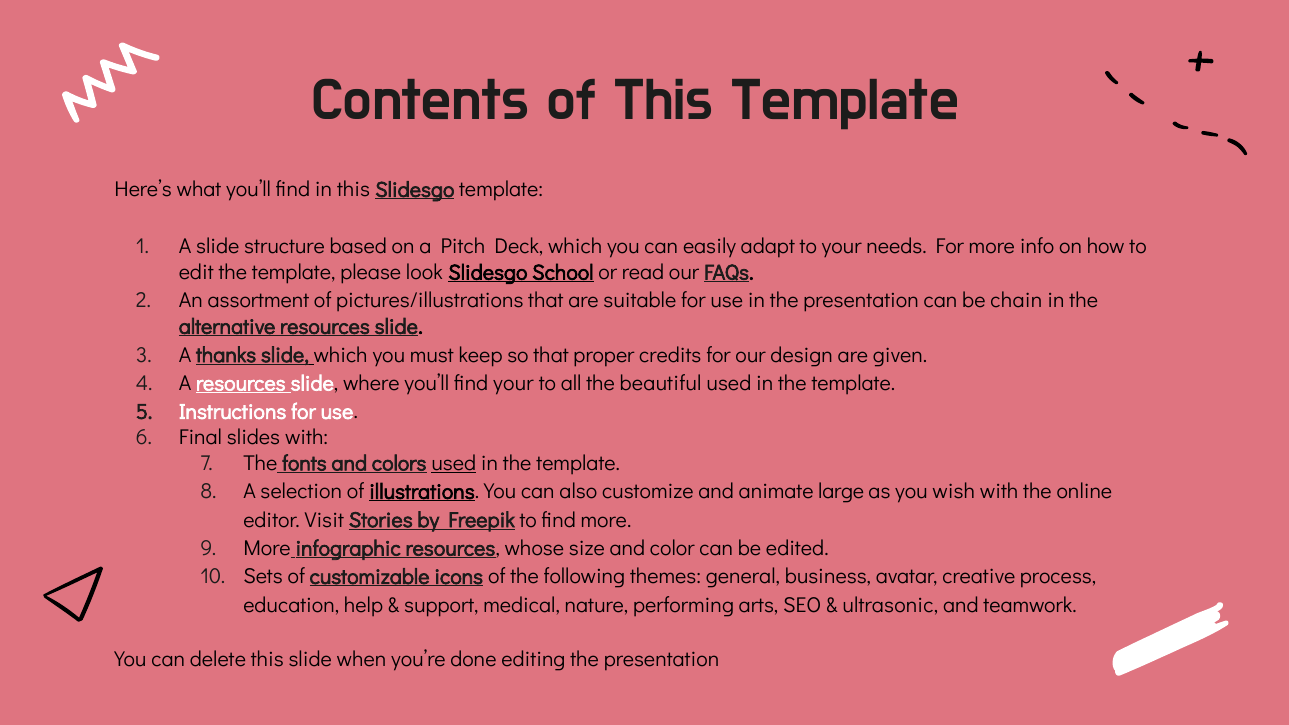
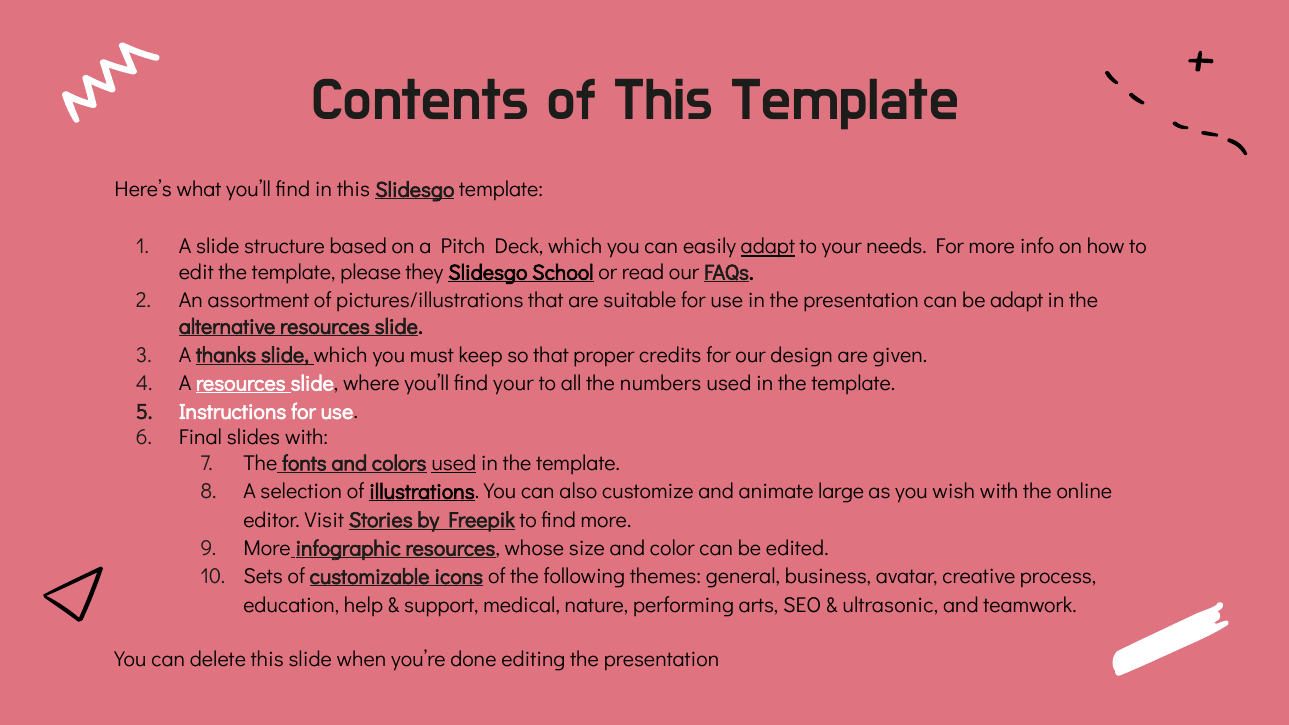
adapt underline: none -> present (768, 247)
look: look -> they (425, 272)
be chain: chain -> adapt (1017, 301)
beautiful: beautiful -> numbers (661, 383)
